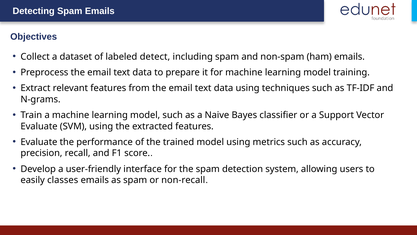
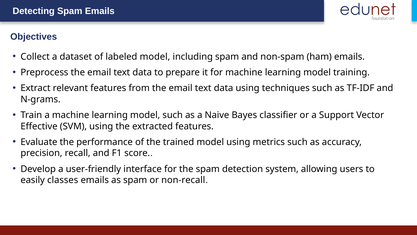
labeled detect: detect -> model (155, 57)
Evaluate: Evaluate -> Effective (39, 126)
